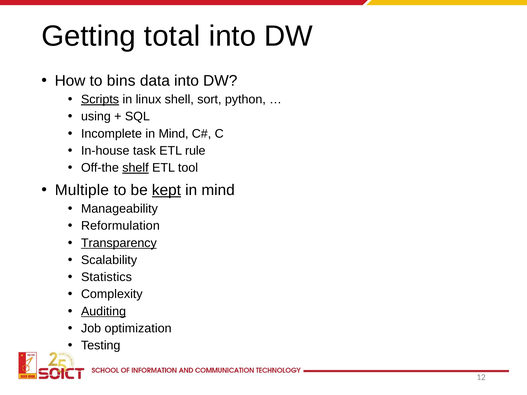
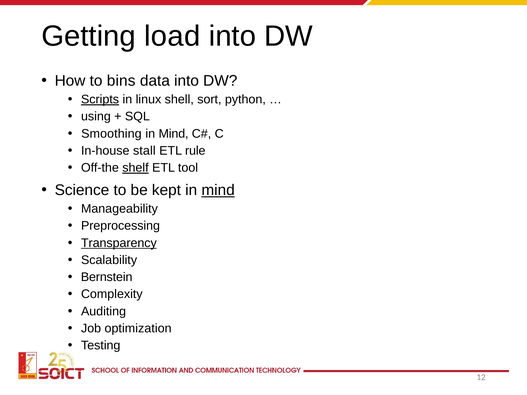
total: total -> load (172, 36)
Incomplete: Incomplete -> Smoothing (111, 134)
task: task -> stall (144, 151)
Multiple: Multiple -> Science (82, 190)
kept underline: present -> none (166, 190)
mind underline: none -> present (218, 190)
Reformulation: Reformulation -> Preprocessing (120, 226)
Statistics: Statistics -> Bernstein (107, 277)
Auditing underline: present -> none (104, 311)
